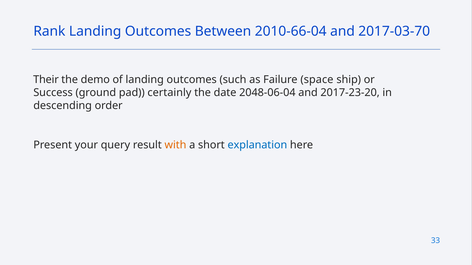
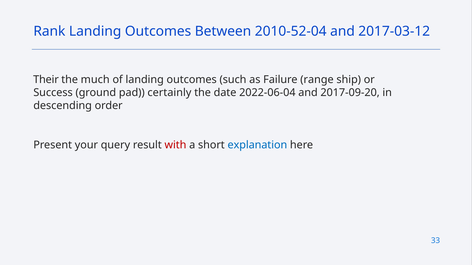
2010-66-04: 2010-66-04 -> 2010-52-04 (291, 31)
2017-03-70: 2017-03-70 -> 2017-03-12 (394, 31)
demo: demo -> much (95, 80)
space: space -> range (317, 80)
2048-06-04: 2048-06-04 -> 2022-06-04 (267, 93)
2017-23-20: 2017-23-20 -> 2017-09-20 (350, 93)
with colour: orange -> red (175, 145)
